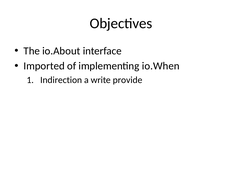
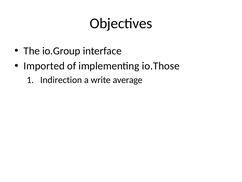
io.About: io.About -> io.Group (61, 51)
io.When: io.When -> io.Those (161, 66)
provide: provide -> average (128, 80)
